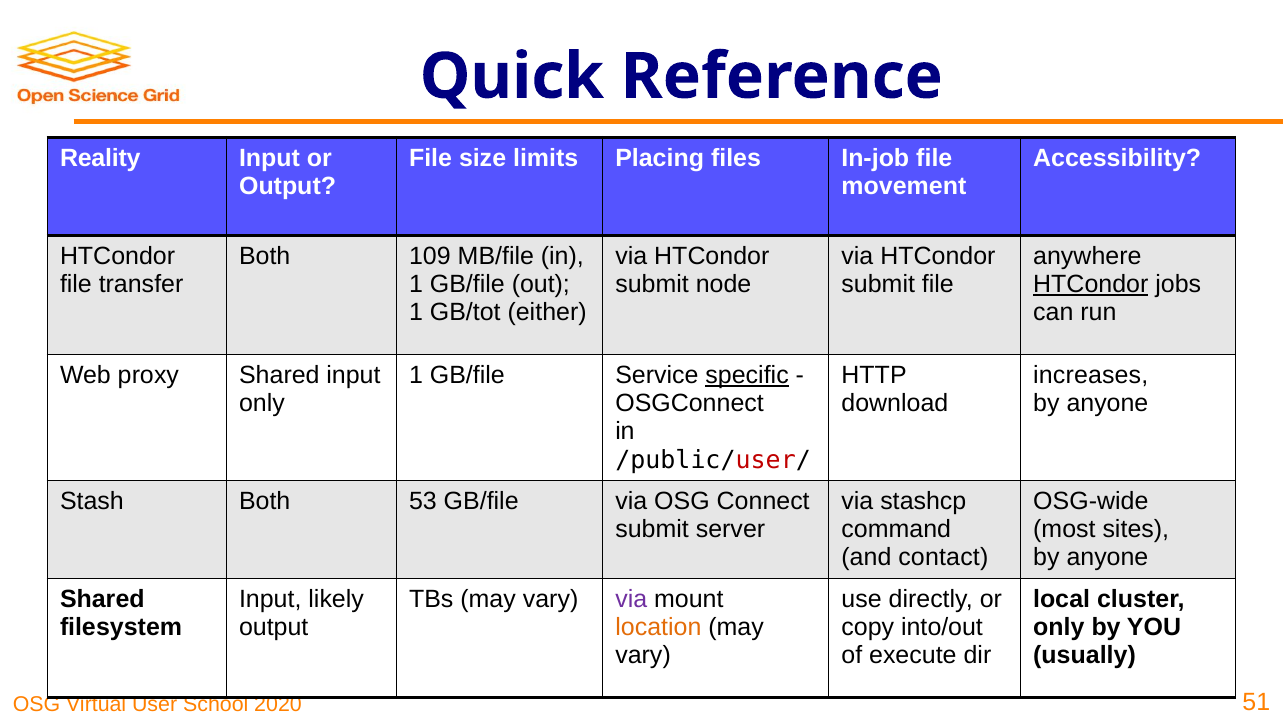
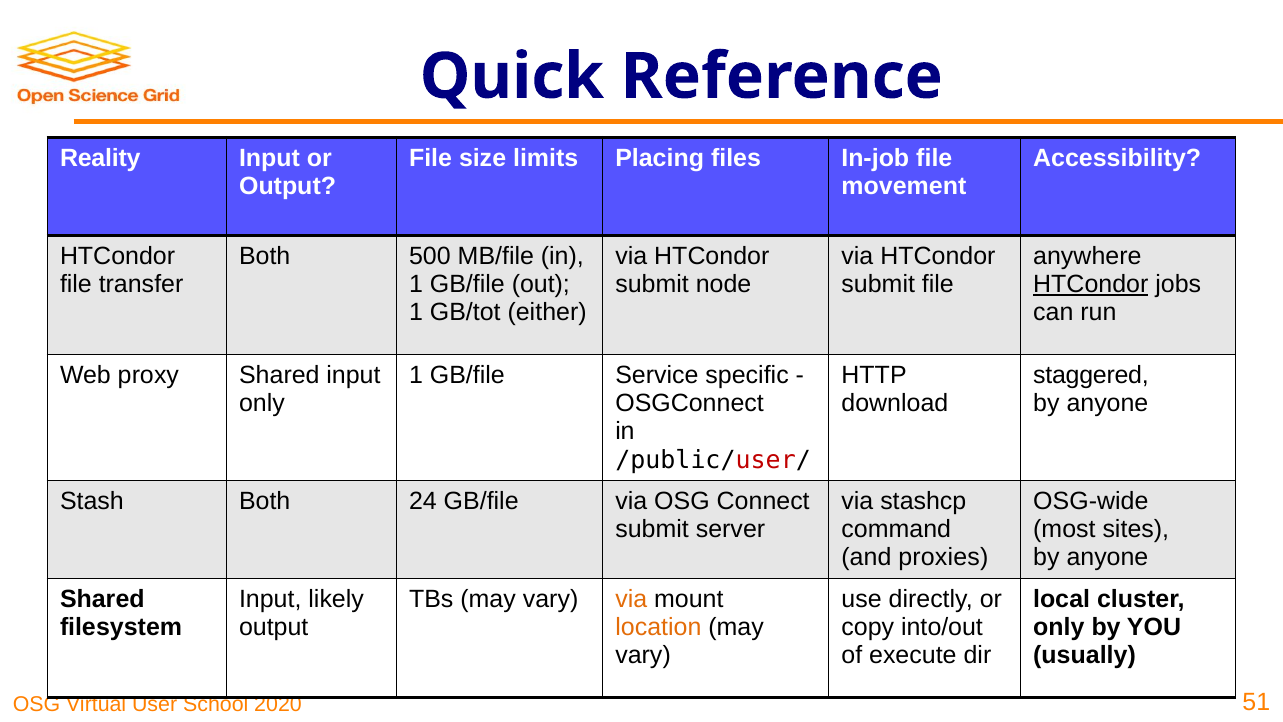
109: 109 -> 500 (430, 256)
specific underline: present -> none (747, 375)
increases: increases -> staggered (1091, 375)
53: 53 -> 24 (423, 501)
contact: contact -> proxies (943, 557)
via colour: purple -> orange (631, 599)
